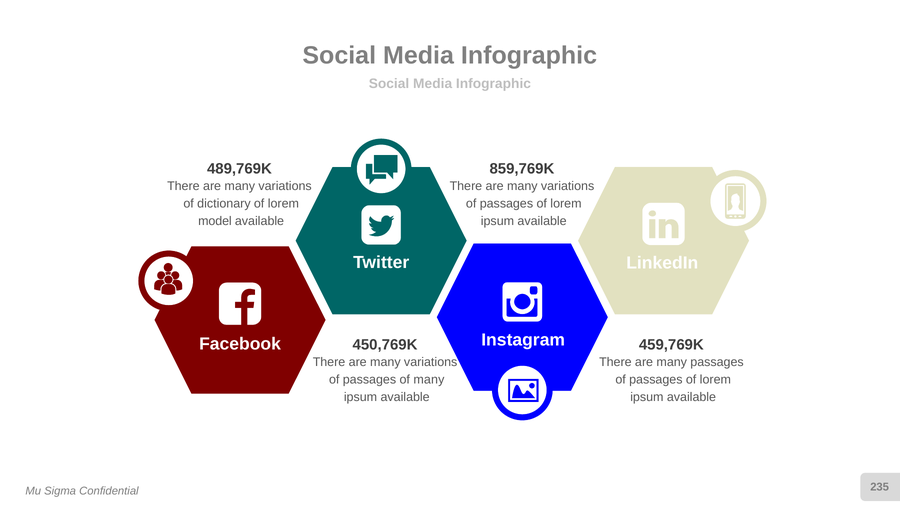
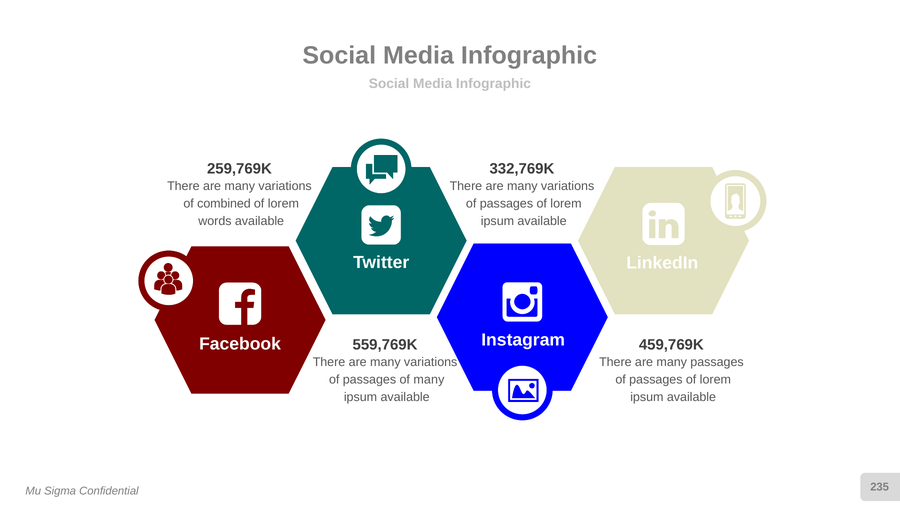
489,769K: 489,769K -> 259,769K (239, 169)
859,769K: 859,769K -> 332,769K (522, 169)
dictionary: dictionary -> combined (224, 204)
model: model -> words (215, 221)
450,769K: 450,769K -> 559,769K (385, 345)
